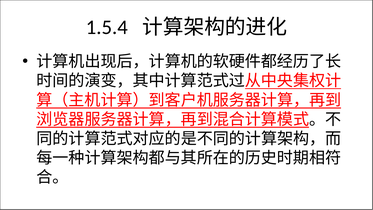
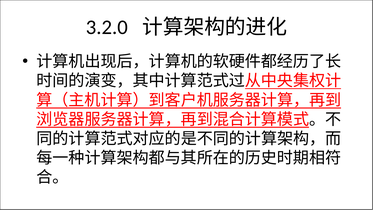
1.5.4: 1.5.4 -> 3.2.0 (107, 27)
